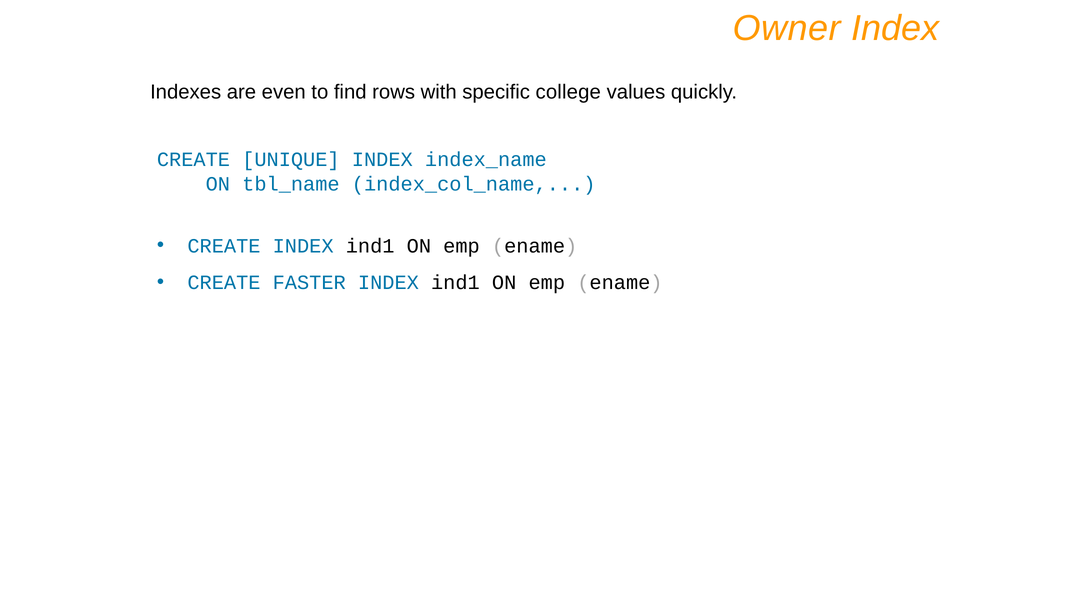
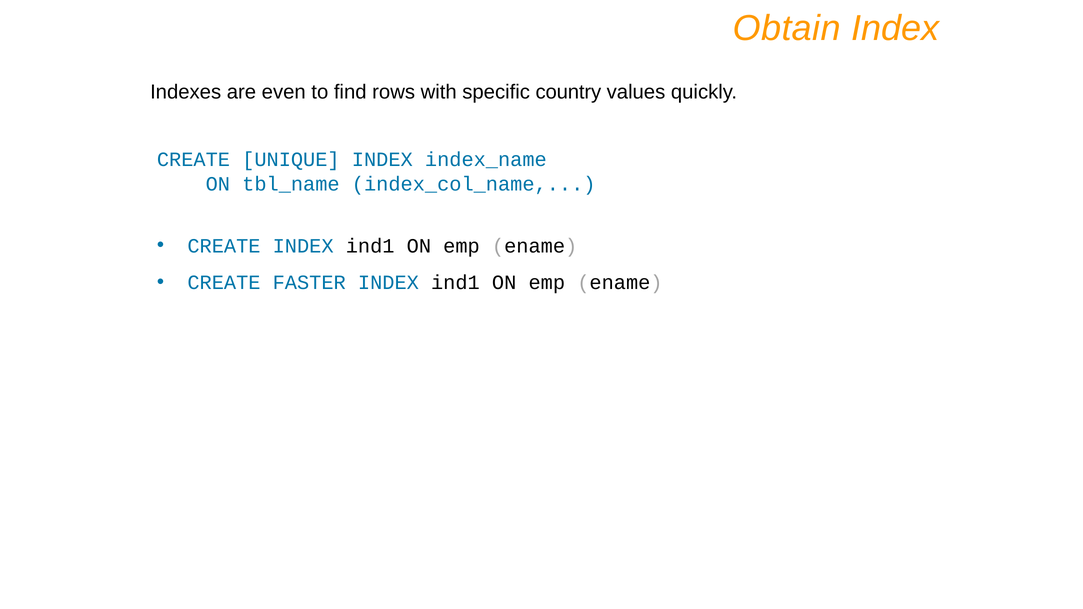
Owner: Owner -> Obtain (787, 28)
college: college -> country (568, 92)
